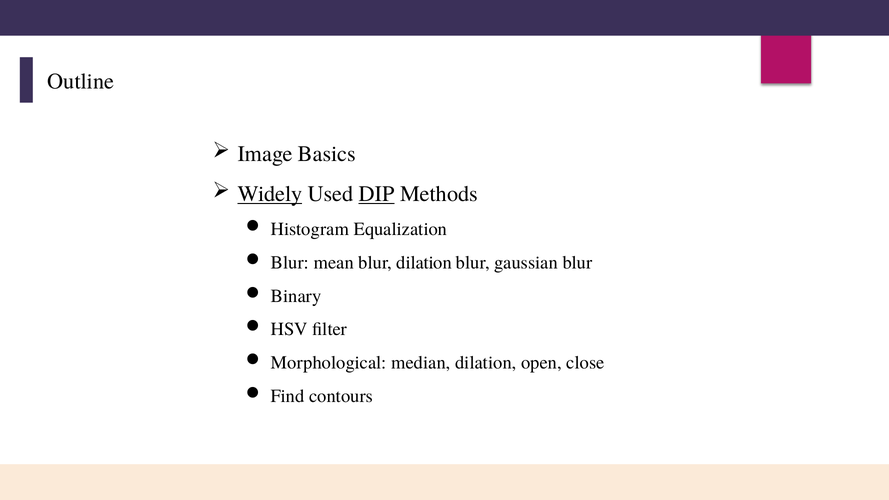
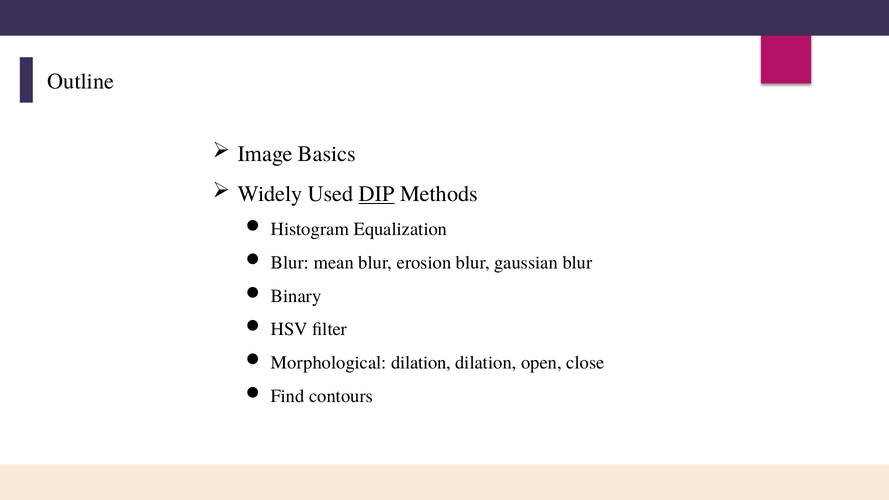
Widely underline: present -> none (270, 194)
blur dilation: dilation -> erosion (424, 263)
Morphological median: median -> dilation (421, 363)
